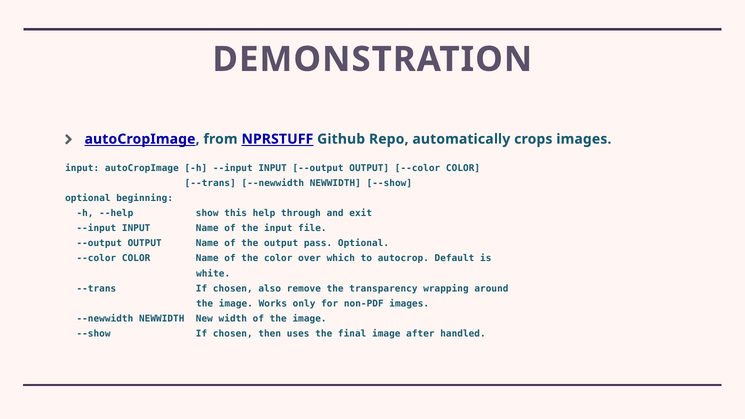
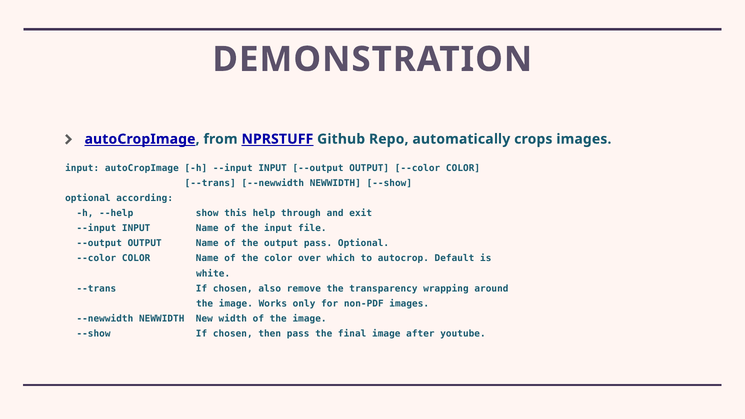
beginning: beginning -> according (145, 198)
then uses: uses -> pass (298, 334)
handled: handled -> youtube (463, 334)
